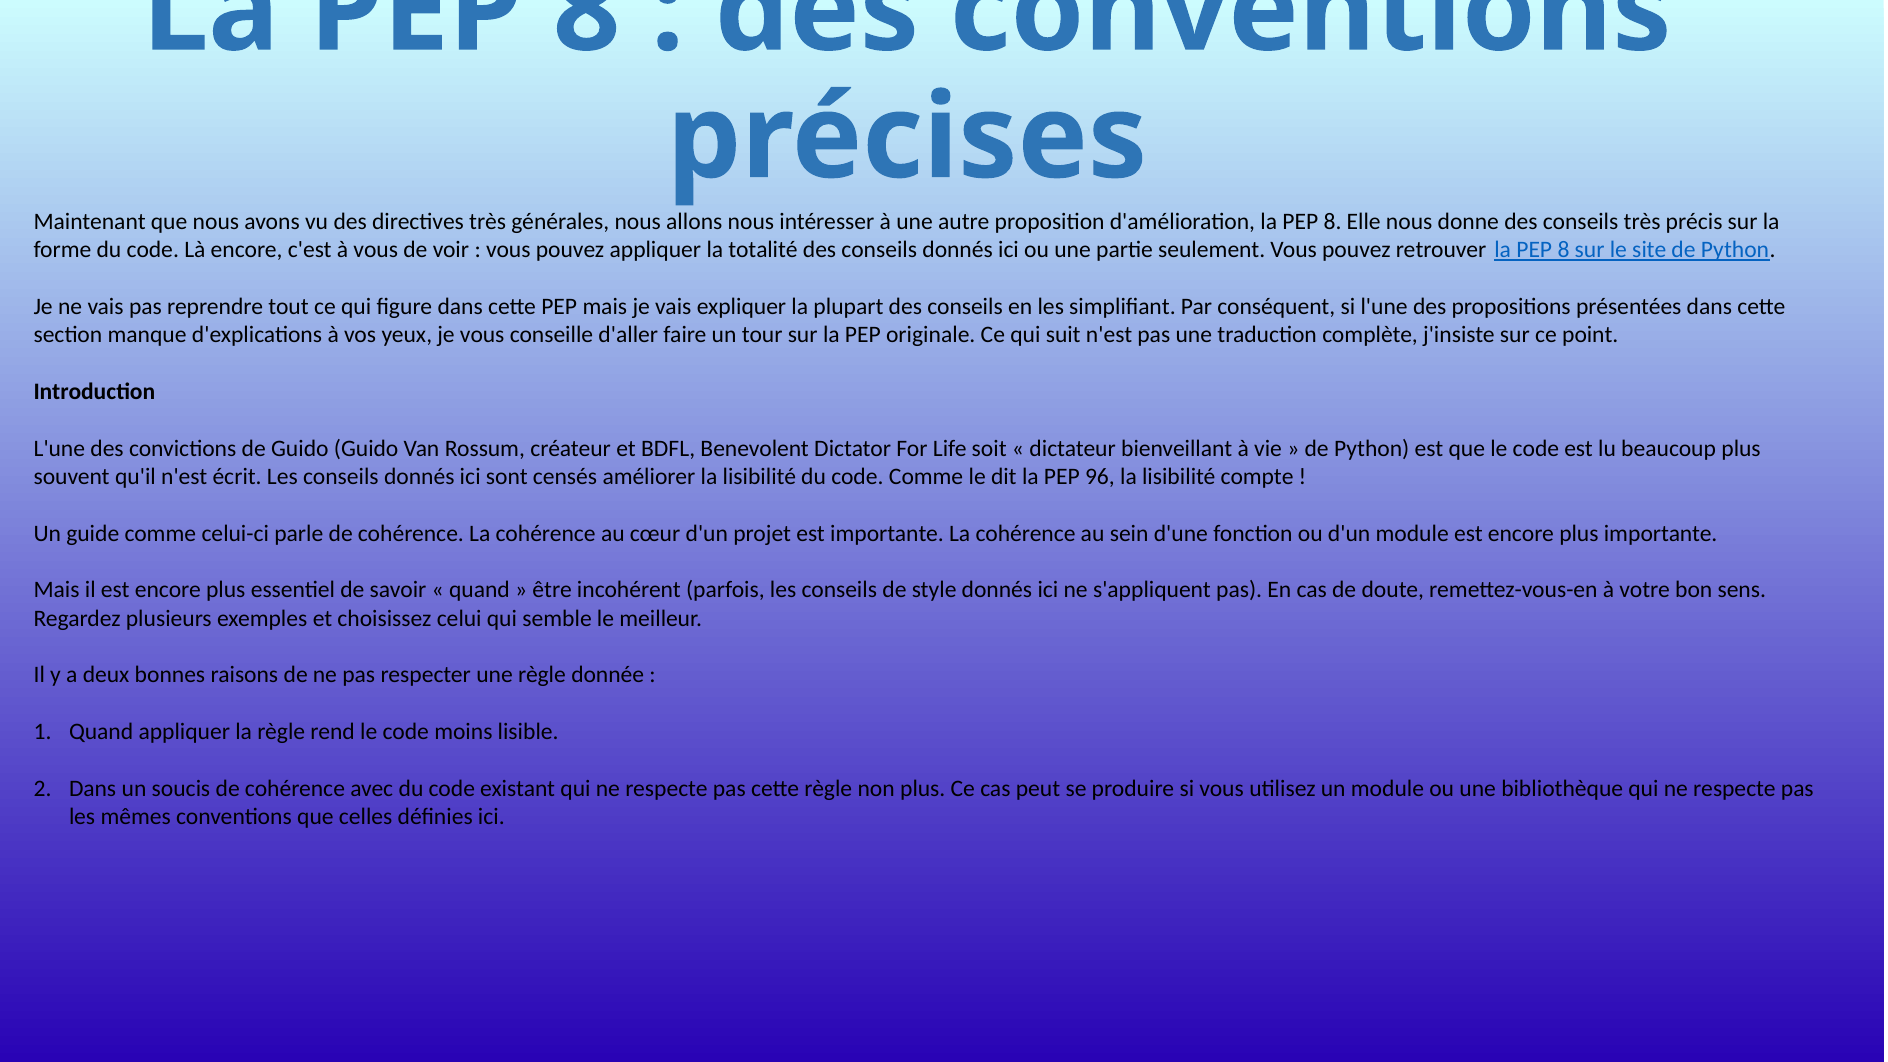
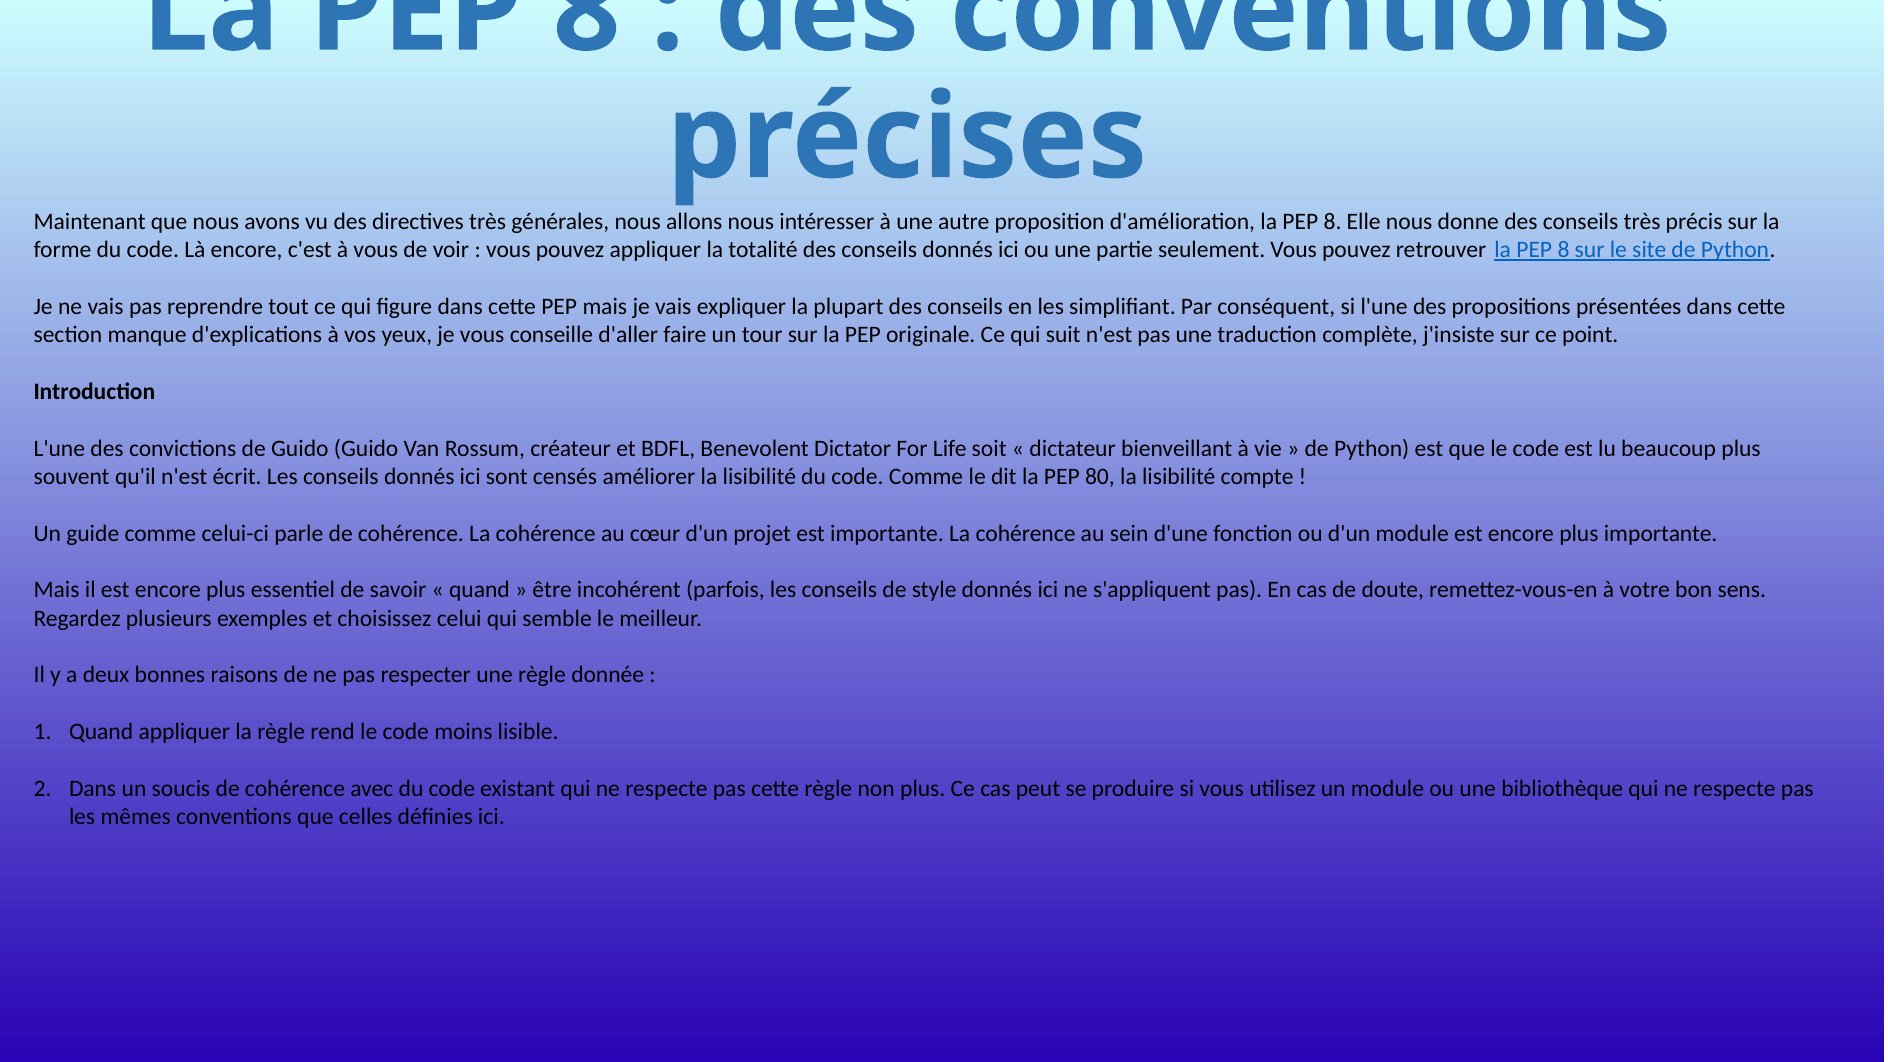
96: 96 -> 80 (1100, 477)
